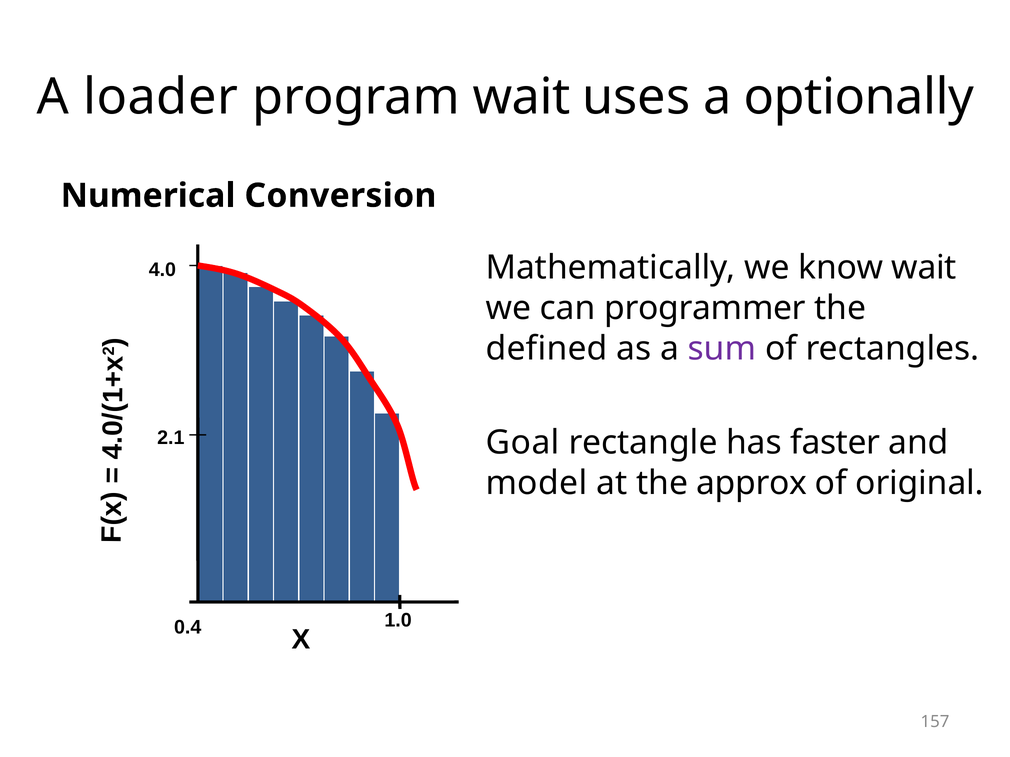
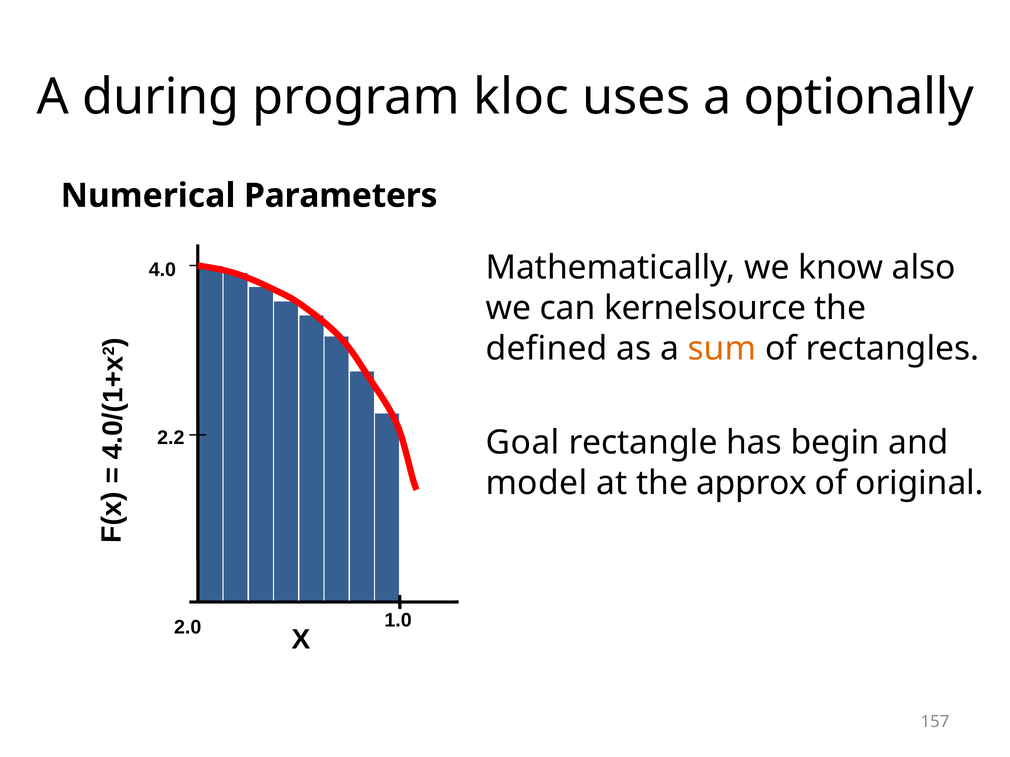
loader: loader -> during (161, 97)
program wait: wait -> kloc (521, 97)
Conversion: Conversion -> Parameters (341, 196)
know wait: wait -> also (924, 268)
programmer: programmer -> kernelsource (705, 308)
sum colour: purple -> orange (722, 349)
2.1: 2.1 -> 2.2 (171, 438)
faster: faster -> begin (835, 443)
0.4: 0.4 -> 2.0 (188, 628)
